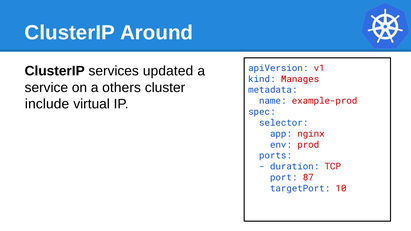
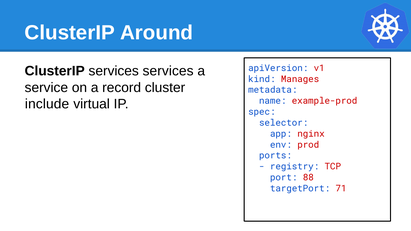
services updated: updated -> services (168, 71)
others: others -> record (122, 88)
duration: duration -> registry (295, 167)
87: 87 -> 88 (308, 178)
10: 10 -> 71 (341, 189)
